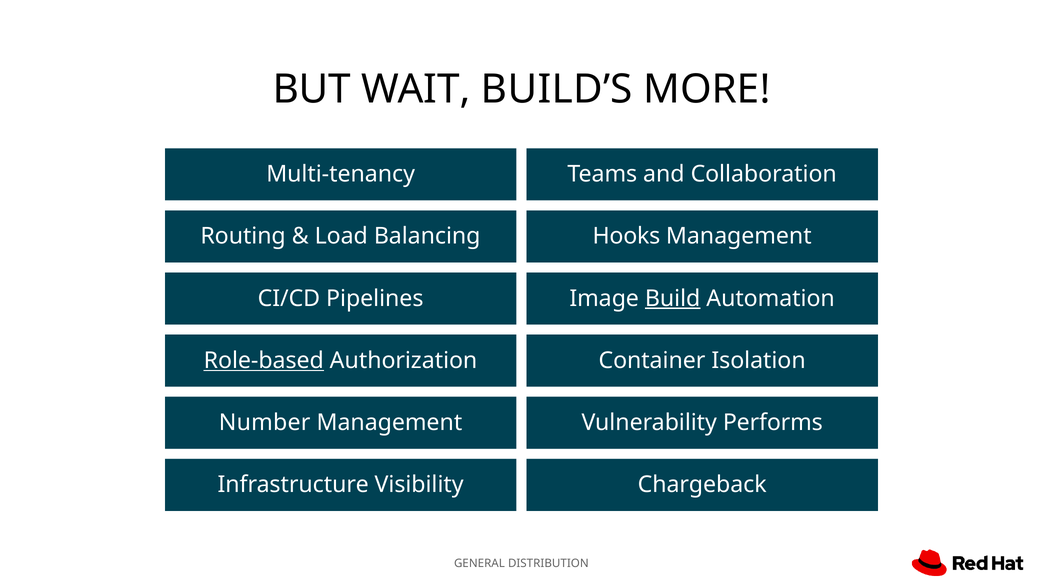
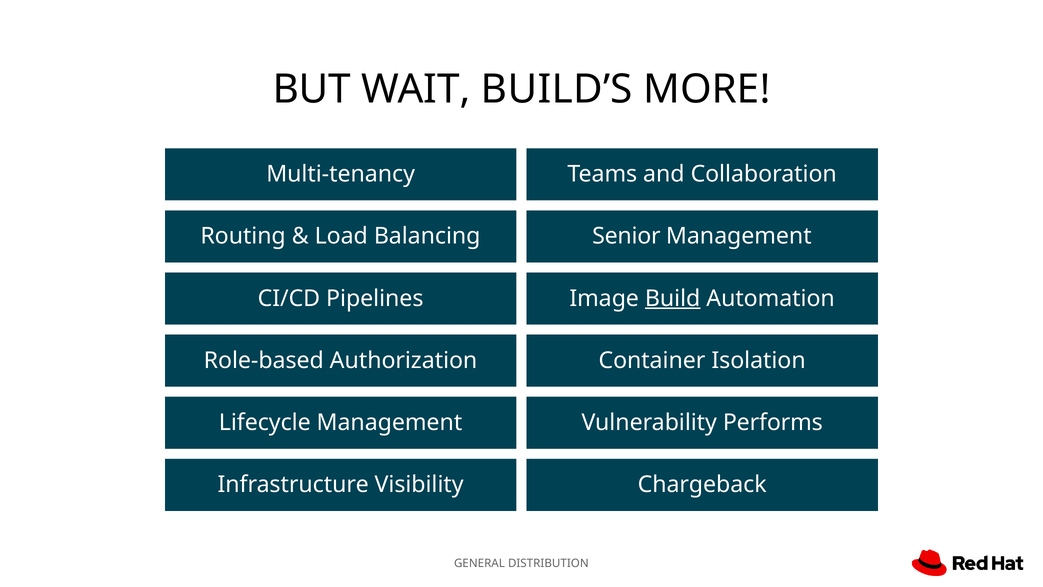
Hooks: Hooks -> Senior (626, 236)
Role-based underline: present -> none (264, 360)
Number: Number -> Lifecycle (265, 422)
